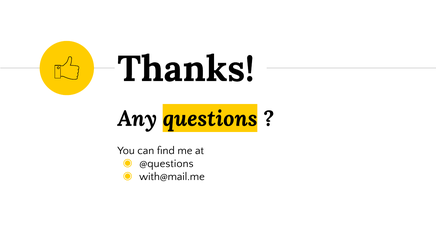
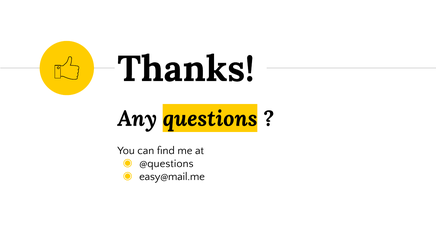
with@mail.me: with@mail.me -> easy@mail.me (172, 177)
